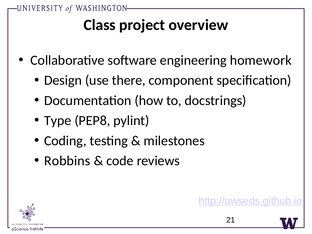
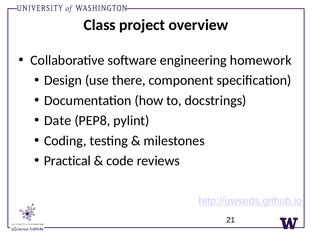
Type: Type -> Date (58, 121)
Robbins: Robbins -> Practical (67, 161)
